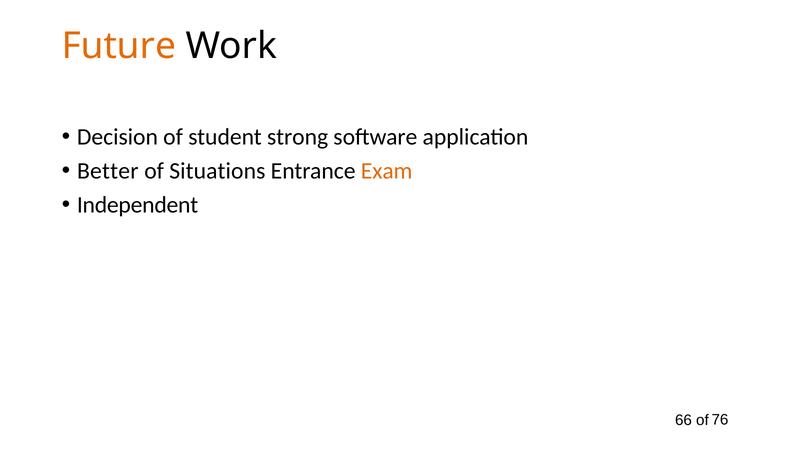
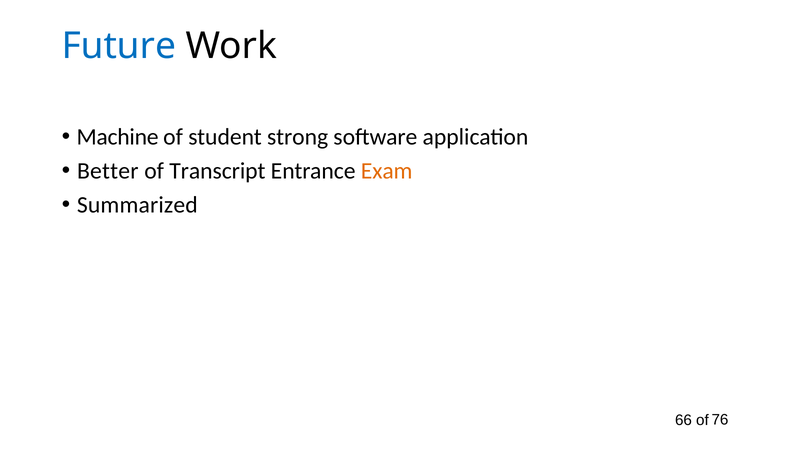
Future colour: orange -> blue (119, 46)
Decision: Decision -> Machine (118, 137)
Situations: Situations -> Transcript (217, 171)
Independent: Independent -> Summarized (137, 205)
